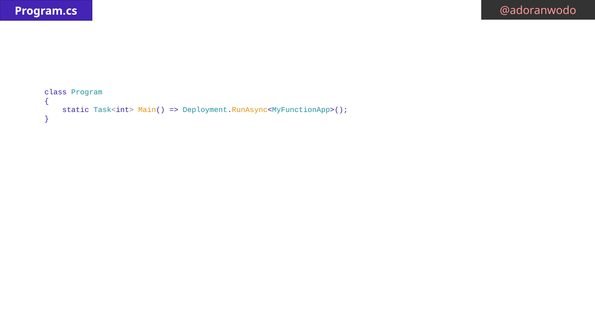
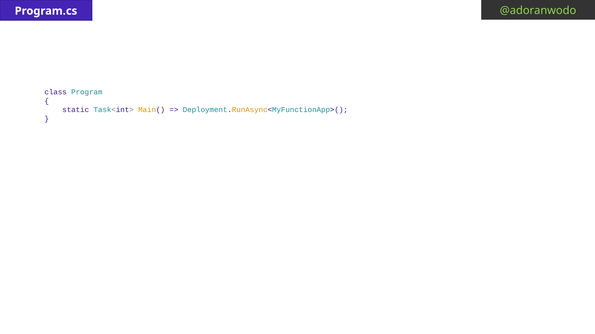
@adoranwodo colour: pink -> light green (538, 11)
